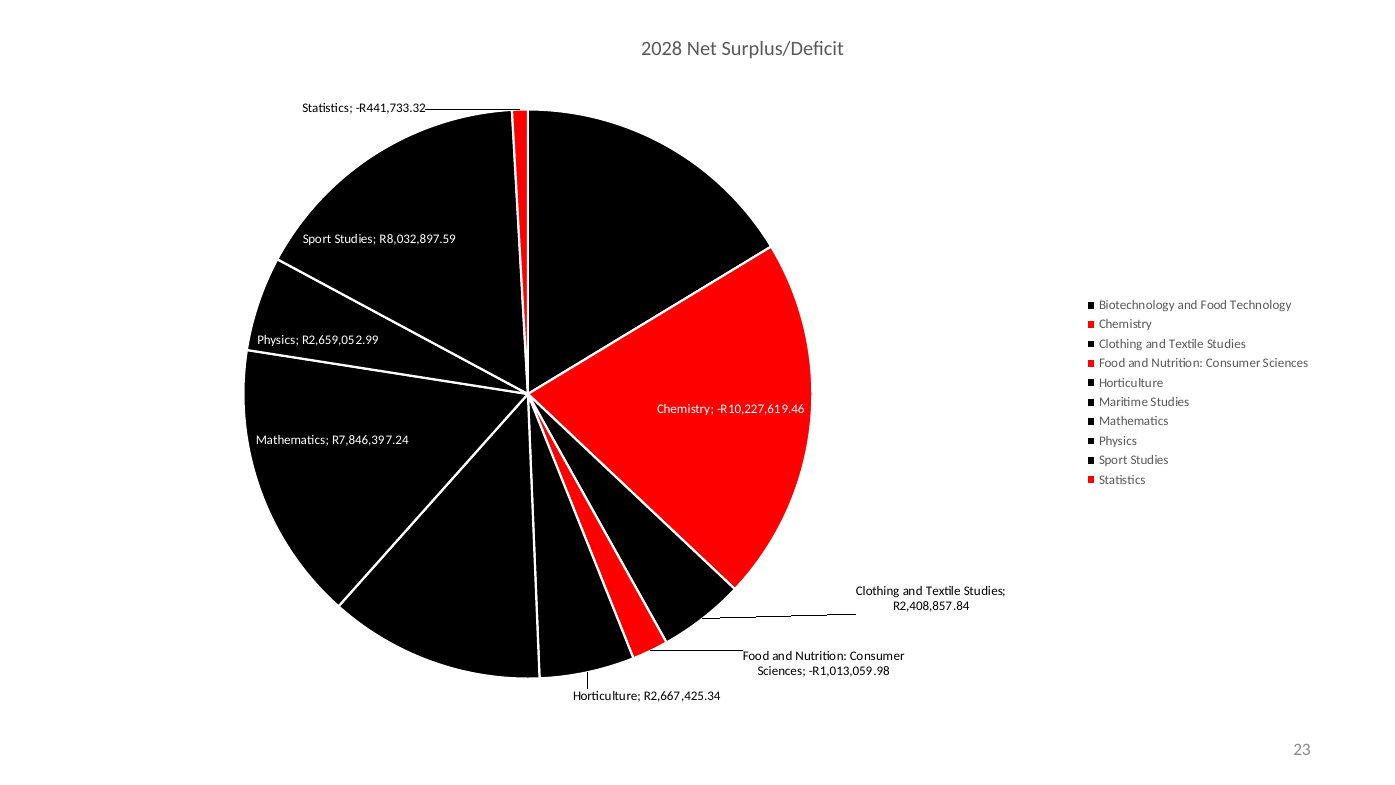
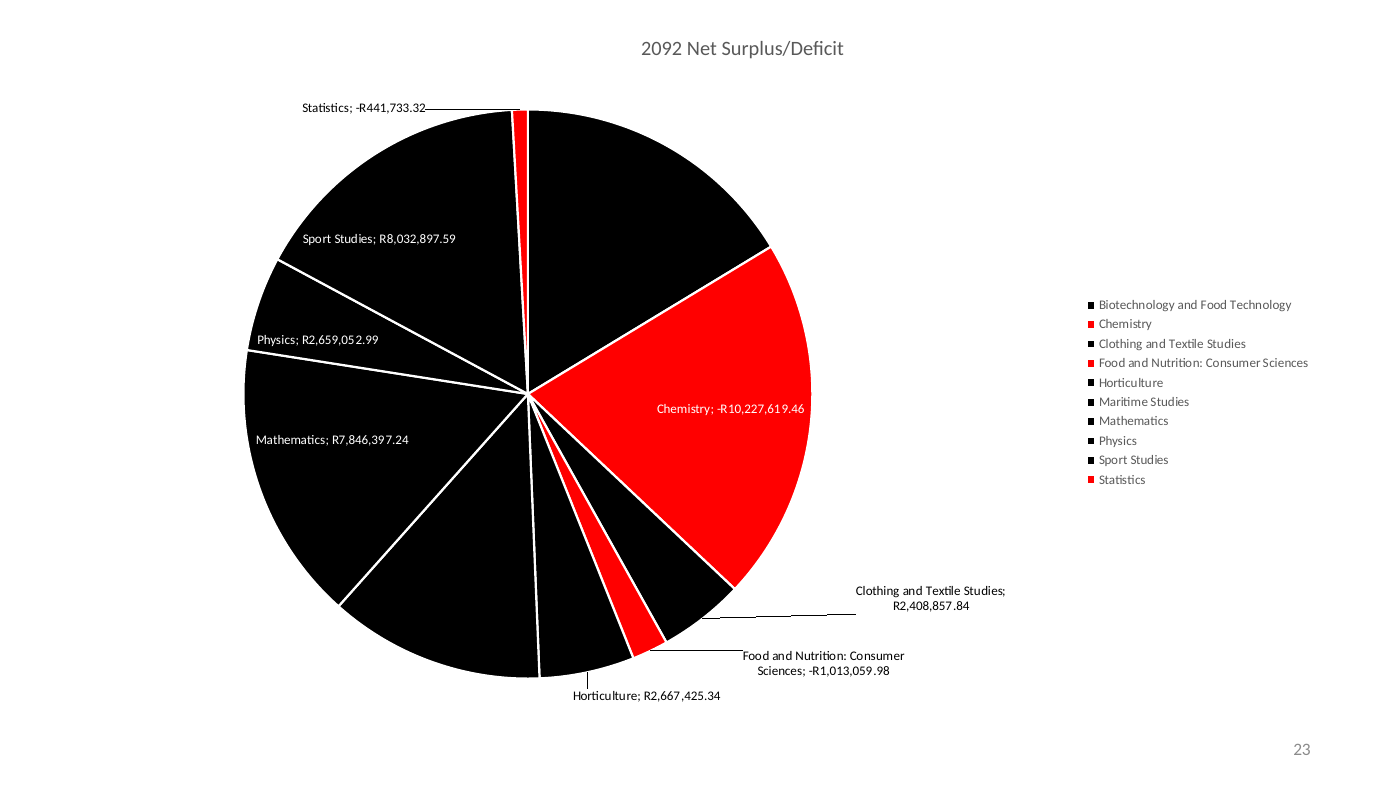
2028: 2028 -> 2092 (662, 48)
